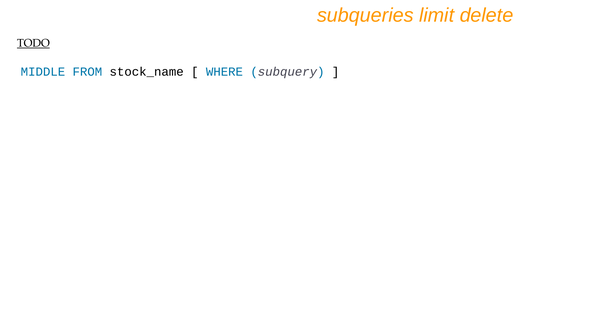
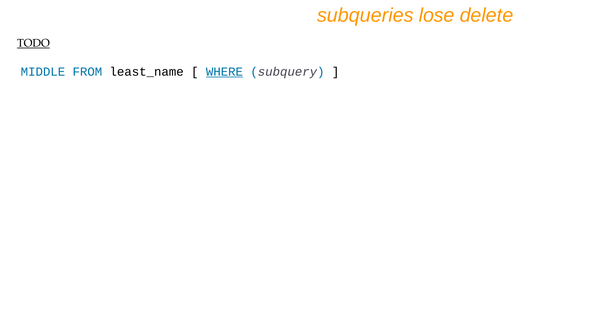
limit: limit -> lose (437, 15)
stock_name: stock_name -> least_name (147, 72)
WHERE underline: none -> present (224, 72)
